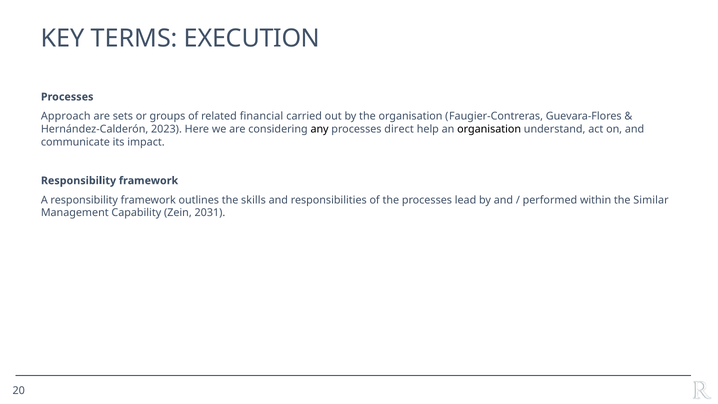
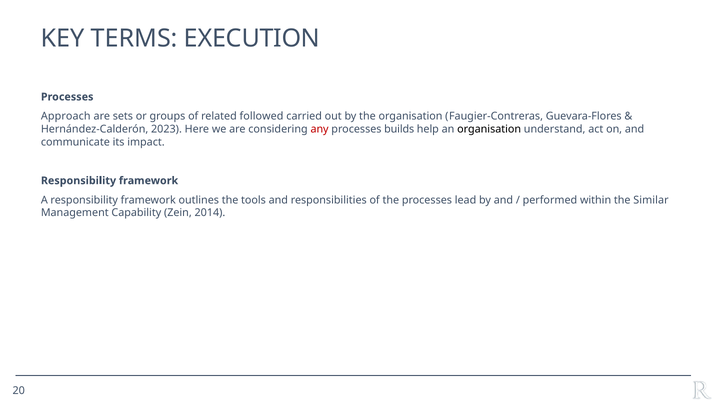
financial: financial -> followed (262, 116)
any colour: black -> red (320, 129)
direct: direct -> builds (399, 129)
skills: skills -> tools (253, 200)
2031: 2031 -> 2014 (210, 213)
